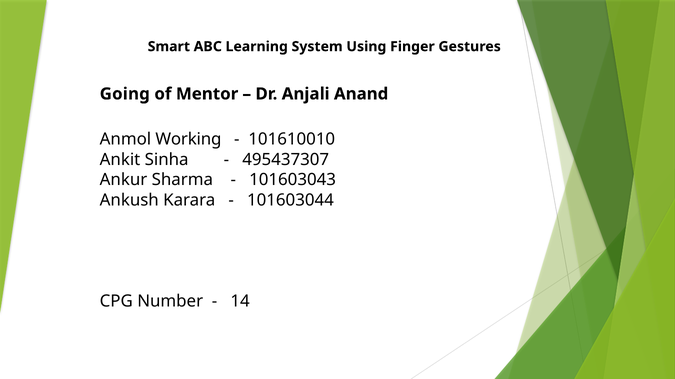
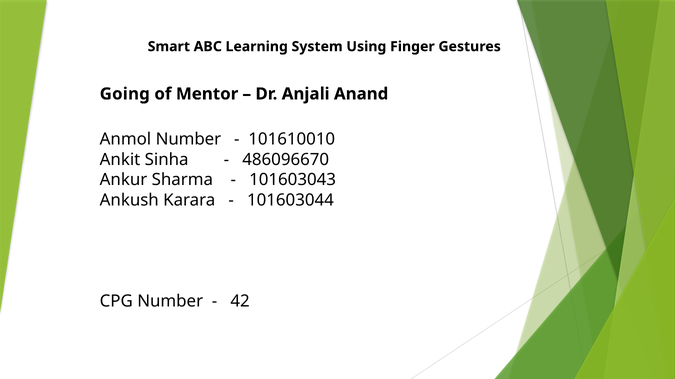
Anmol Working: Working -> Number (188, 140)
495437307: 495437307 -> 486096670 (286, 160)
14: 14 -> 42 (240, 302)
